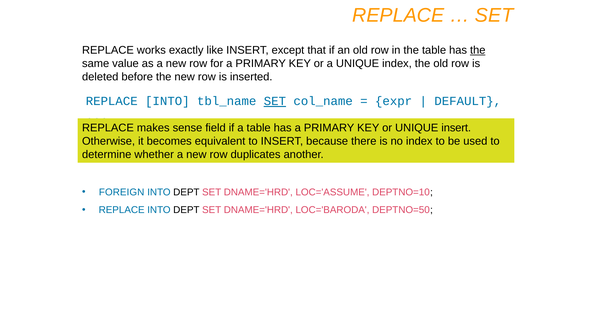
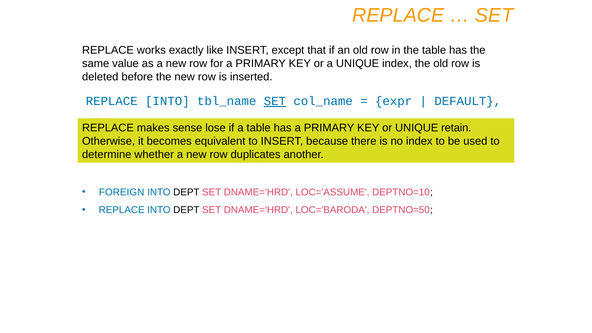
the underline: present -> none (478, 50)
field: field -> lose (216, 128)
UNIQUE insert: insert -> retain (456, 128)
